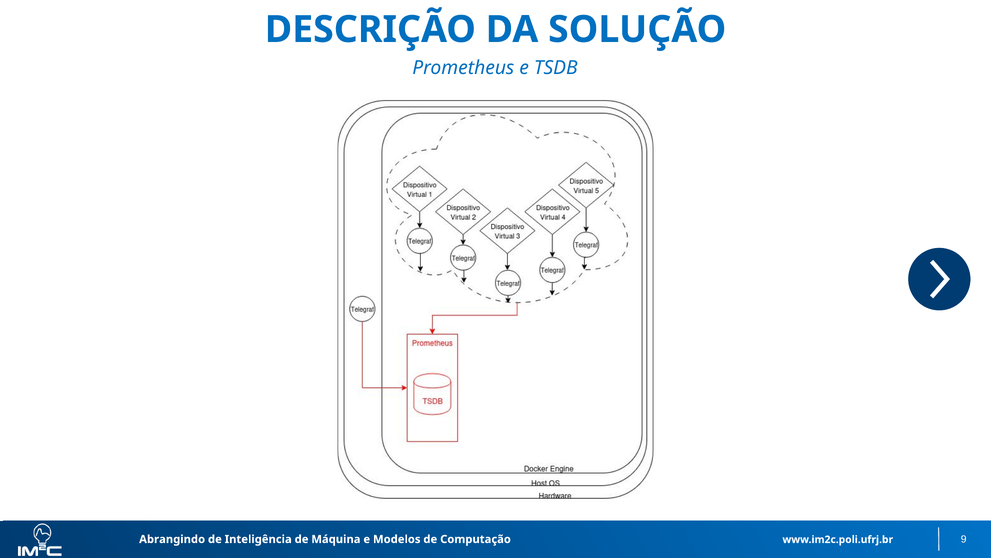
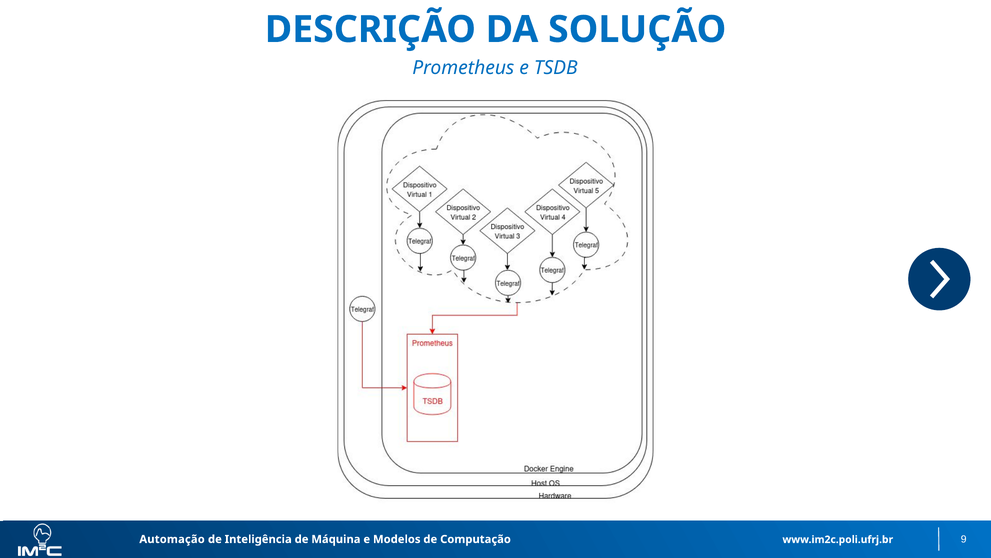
Abrangindo: Abrangindo -> Automação (172, 539)
